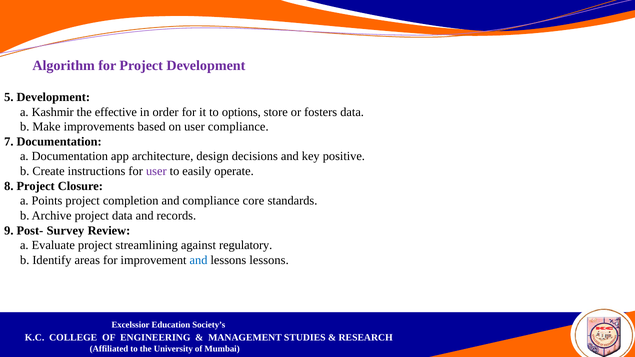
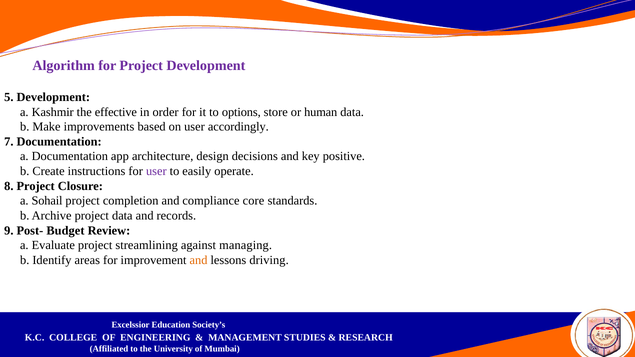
fosters: fosters -> human (321, 112)
user compliance: compliance -> accordingly (238, 127)
Points: Points -> Sohail (47, 201)
Survey: Survey -> Budget (65, 231)
regulatory: regulatory -> managing (246, 245)
and colour: blue -> orange (199, 260)
lessons lessons: lessons -> driving (269, 260)
